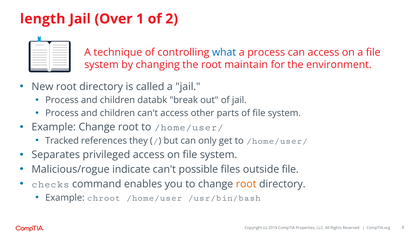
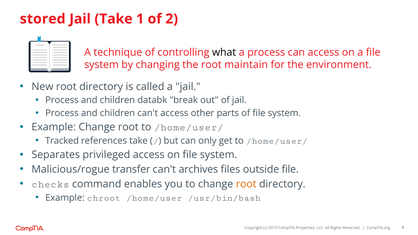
length: length -> stored (43, 19)
Jail Over: Over -> Take (114, 19)
what colour: blue -> black (224, 52)
references they: they -> take (139, 141)
indicate: indicate -> transfer (131, 170)
possible: possible -> archives (198, 170)
